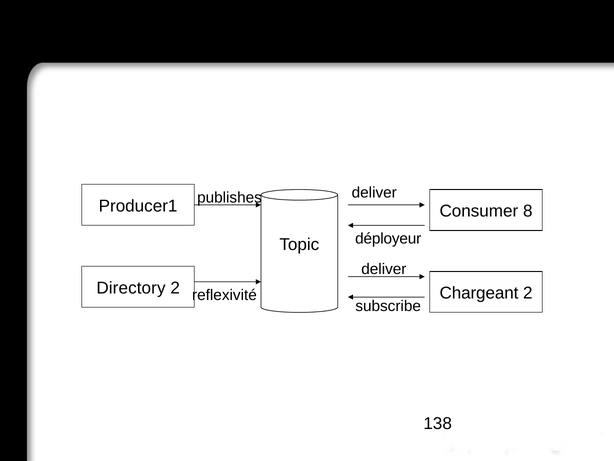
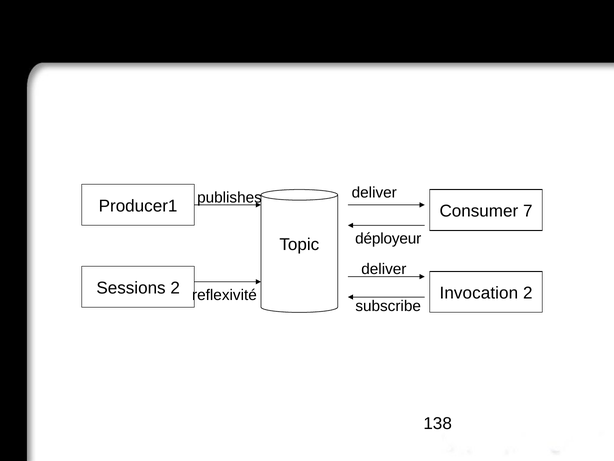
8: 8 -> 7 (528, 211)
Directory: Directory -> Sessions (131, 288)
Chargeant: Chargeant -> Invocation (479, 293)
